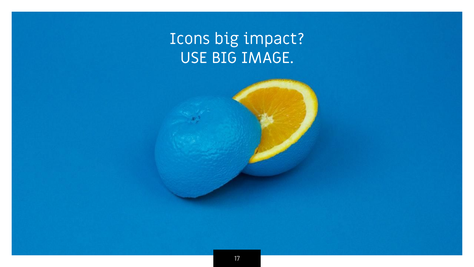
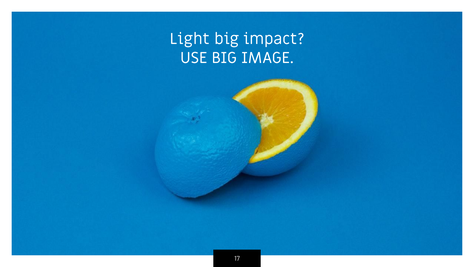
Icons: Icons -> Light (190, 39)
